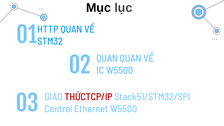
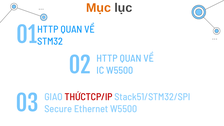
Mục colour: black -> orange (98, 8)
QUAN: QUAN -> HTTP (107, 59)
Control: Control -> Secure (58, 109)
